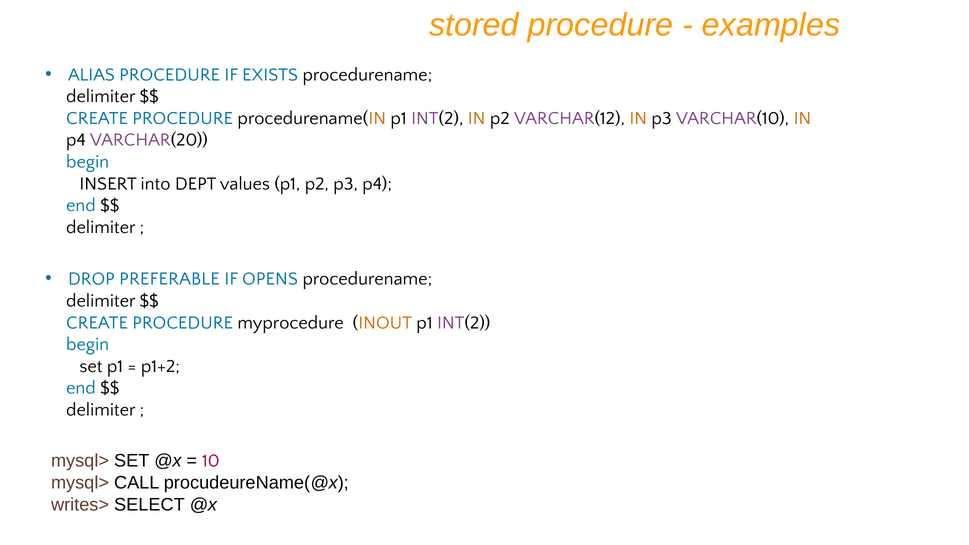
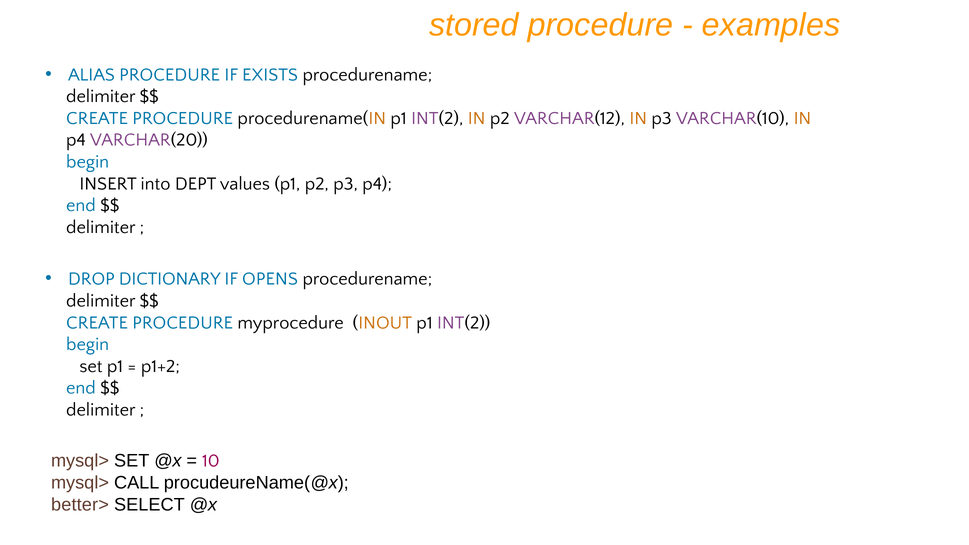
PREFERABLE: PREFERABLE -> DICTIONARY (170, 279)
writes>: writes> -> better> (80, 505)
